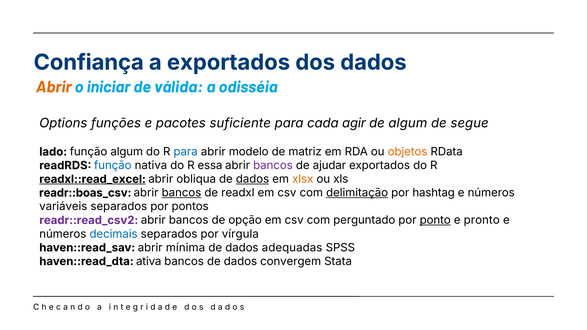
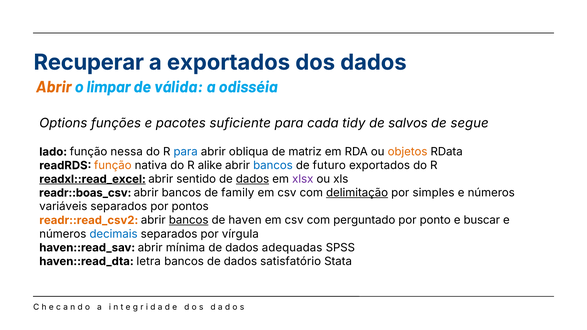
Confiança: Confiança -> Recuperar (89, 62)
iniciar: iniciar -> limpar (109, 87)
agir: agir -> tidy (354, 123)
de algum: algum -> salvos (408, 123)
função algum: algum -> nessa (127, 152)
modelo: modelo -> obliqua (249, 152)
função colour: blue -> orange (113, 166)
essa: essa -> alike (210, 166)
bancos colour: purple -> blue (273, 166)
ajudar: ajudar -> futuro (329, 166)
obliqua: obliqua -> sentido (196, 179)
xlsx colour: orange -> purple (303, 179)
bancos underline: present -> none (181, 193)
readxl: readxl -> family (238, 193)
hashtag: hashtag -> simples (434, 193)
readr::read_csv2 colour: purple -> orange (89, 220)
bancos underline: none -> present (189, 220)
opção: opção -> haven (245, 220)
ponto underline: present -> none (435, 220)
pronto: pronto -> buscar (482, 220)
ativa: ativa -> letra (149, 261)
convergem: convergem -> satisfatório (291, 261)
